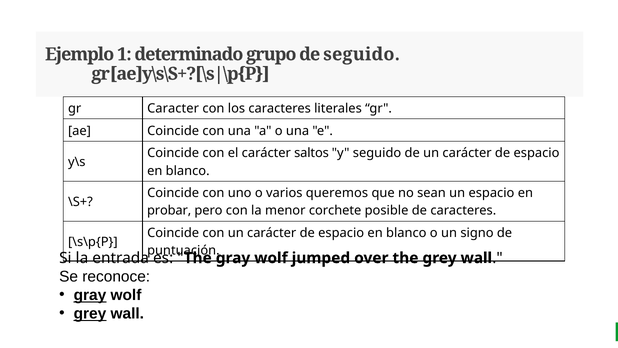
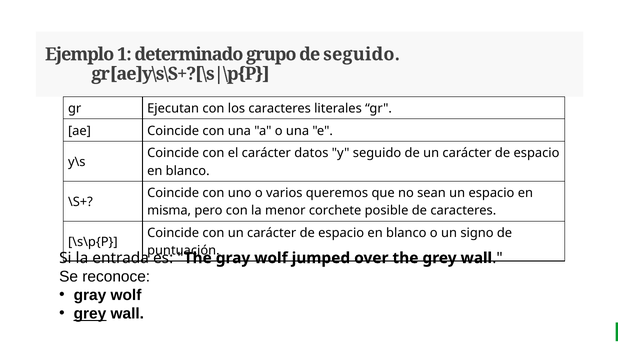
Caracter: Caracter -> Ejecutan (173, 108)
saltos: saltos -> datos (311, 153)
probar: probar -> misma (169, 210)
gray underline: present -> none (90, 295)
